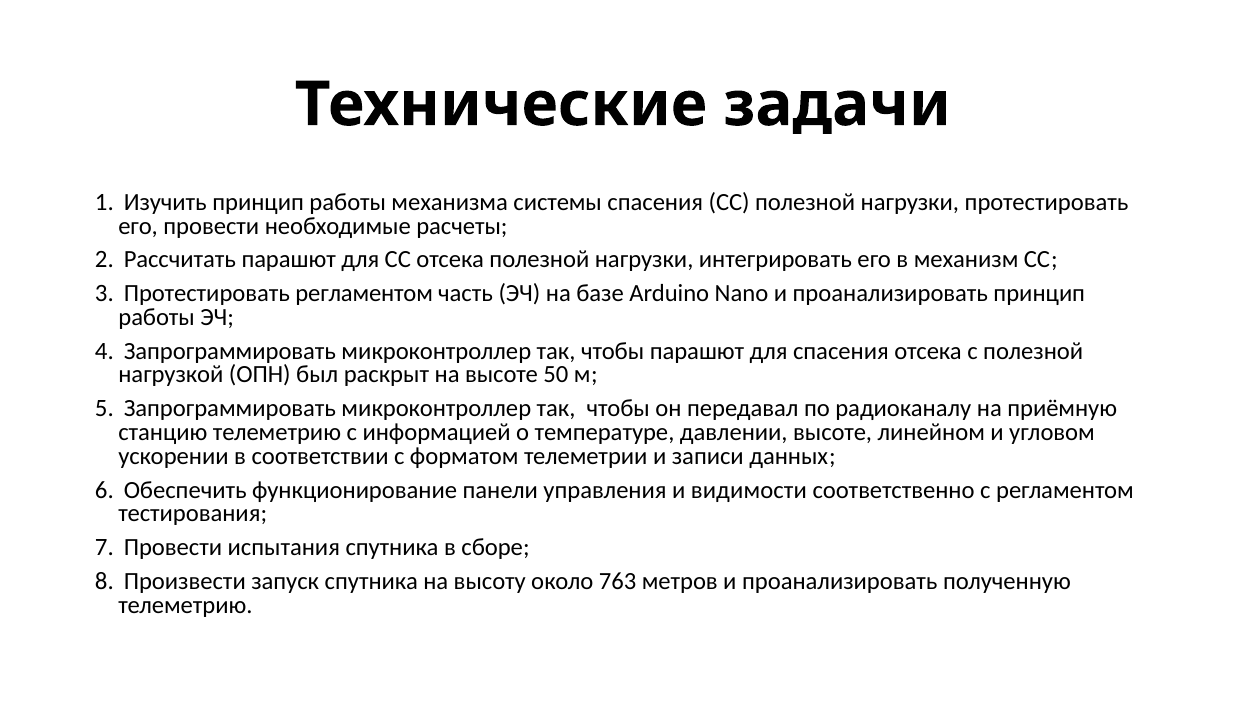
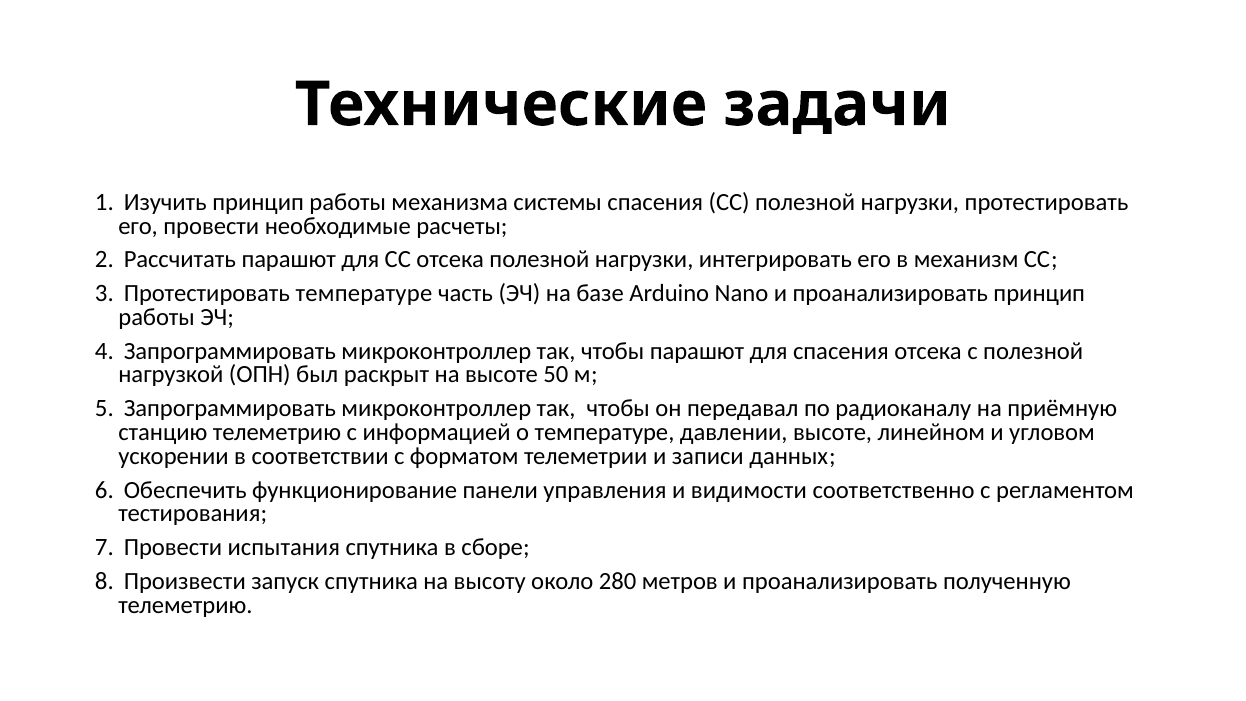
Протестировать регламентом: регламентом -> температуре (364, 293)
763: 763 -> 280 (618, 581)
